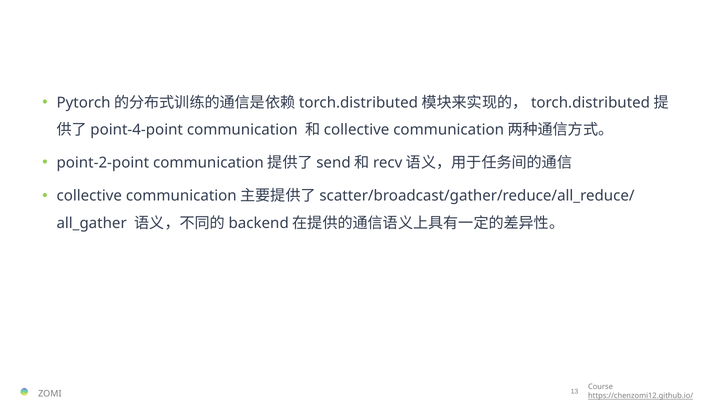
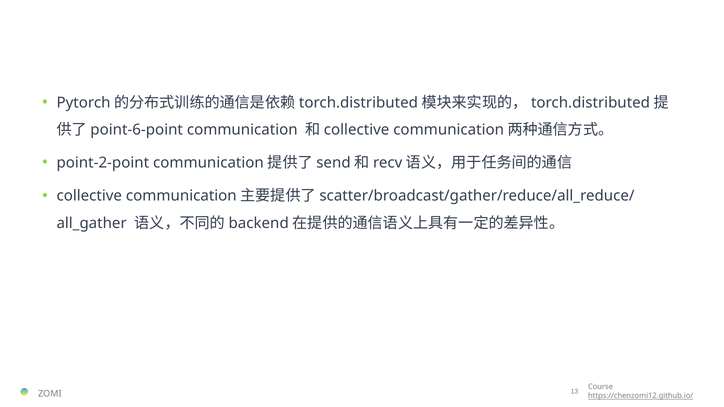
point-4-point: point-4-point -> point-6-point (137, 130)
